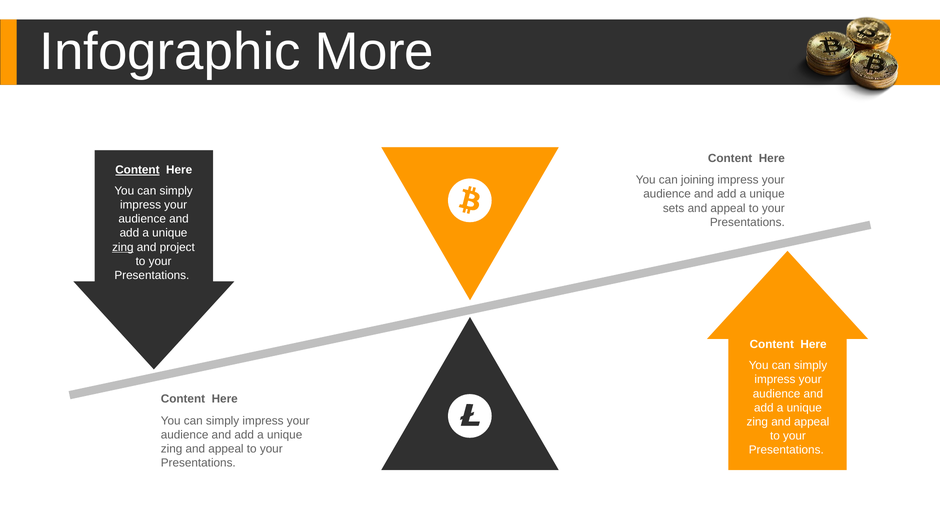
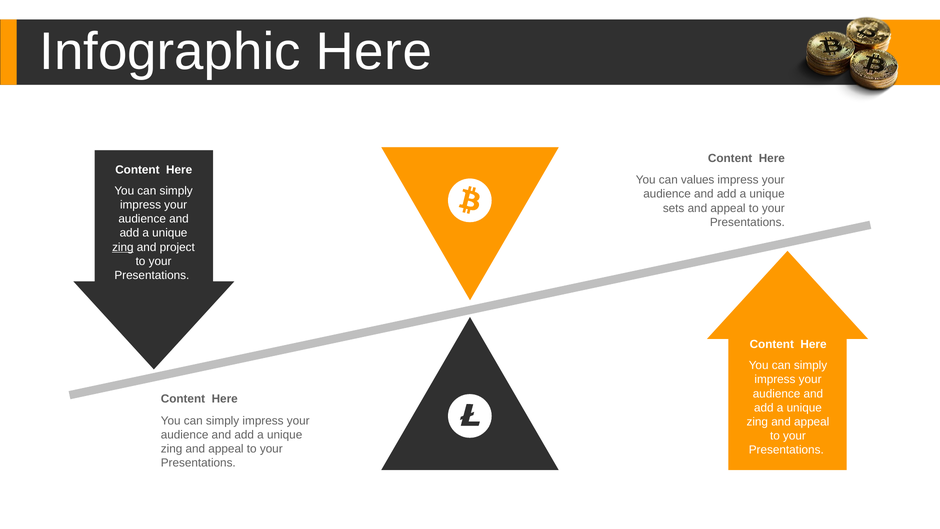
Infographic More: More -> Here (374, 52)
Content underline: present -> none (137, 170)
joining: joining -> values (698, 180)
